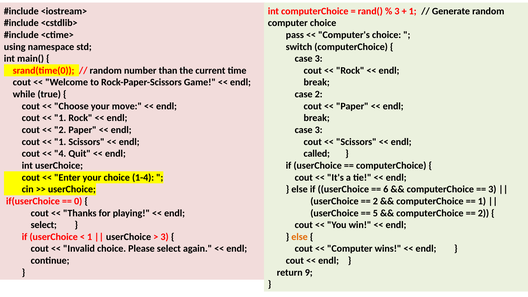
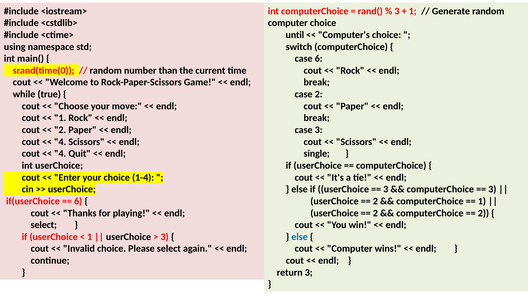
pass: pass -> until (295, 35)
3: 3 -> 6 (319, 59)
1: 1 -> 4 (60, 142)
called: called -> single (317, 154)
6: 6 -> 3 (386, 189)
0: 0 -> 6 (78, 201)
5: 5 -> 2 (375, 213)
else colour: orange -> blue (300, 237)
return 9: 9 -> 3 (309, 272)
